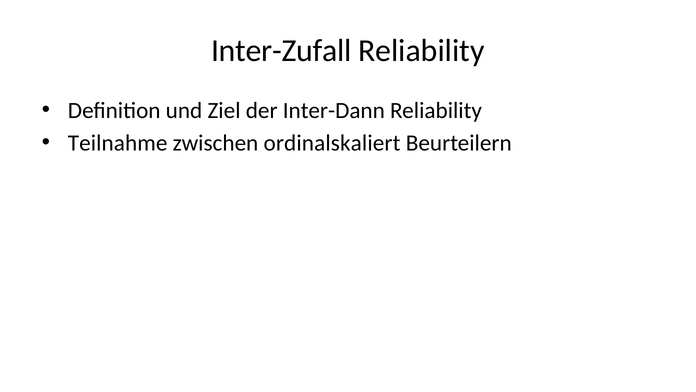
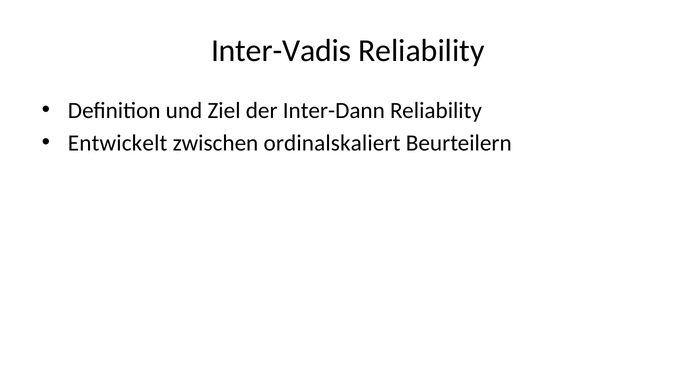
Inter-Zufall: Inter-Zufall -> Inter-Vadis (281, 50)
Teilnahme: Teilnahme -> Entwickelt (118, 143)
